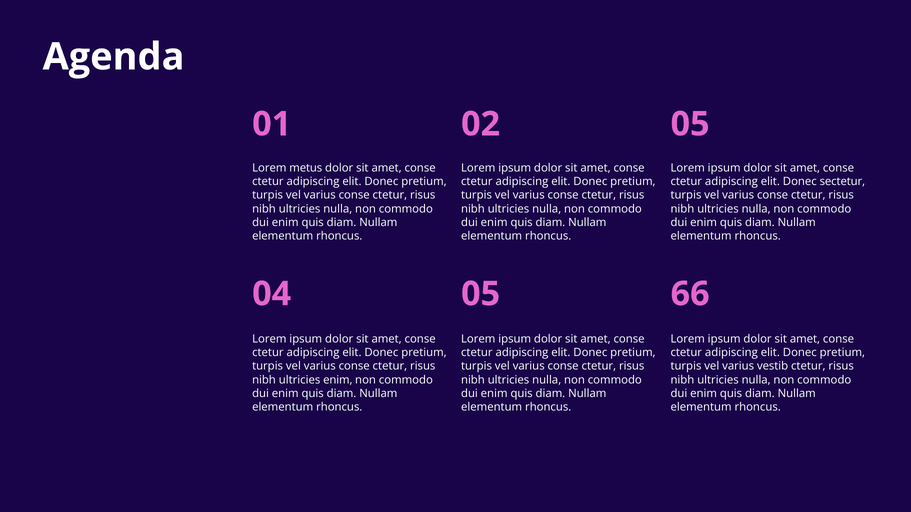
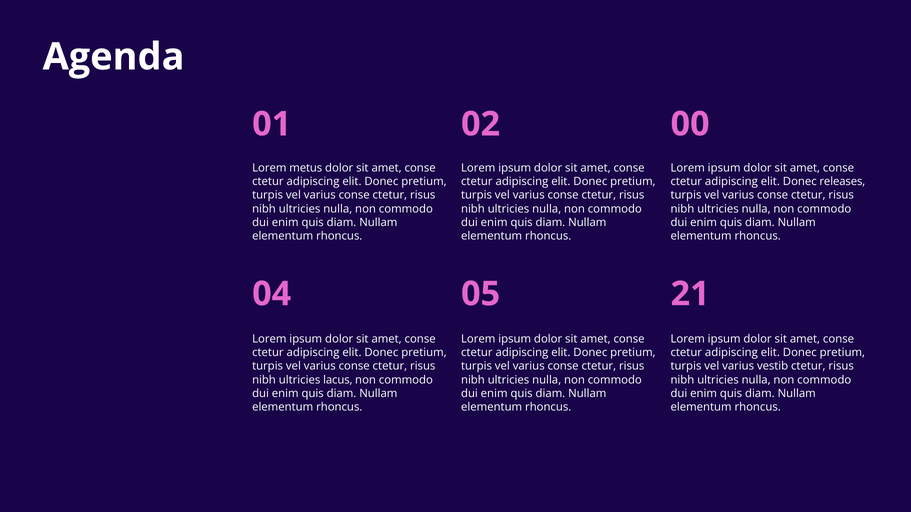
02 05: 05 -> 00 (690, 124)
sectetur: sectetur -> releases (842, 182)
66: 66 -> 21 (690, 294)
ultricies enim: enim -> lacus (338, 380)
